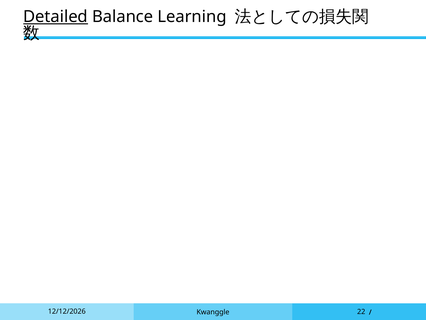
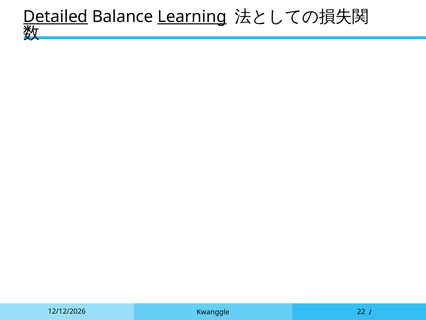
Learning underline: none -> present (192, 17)
